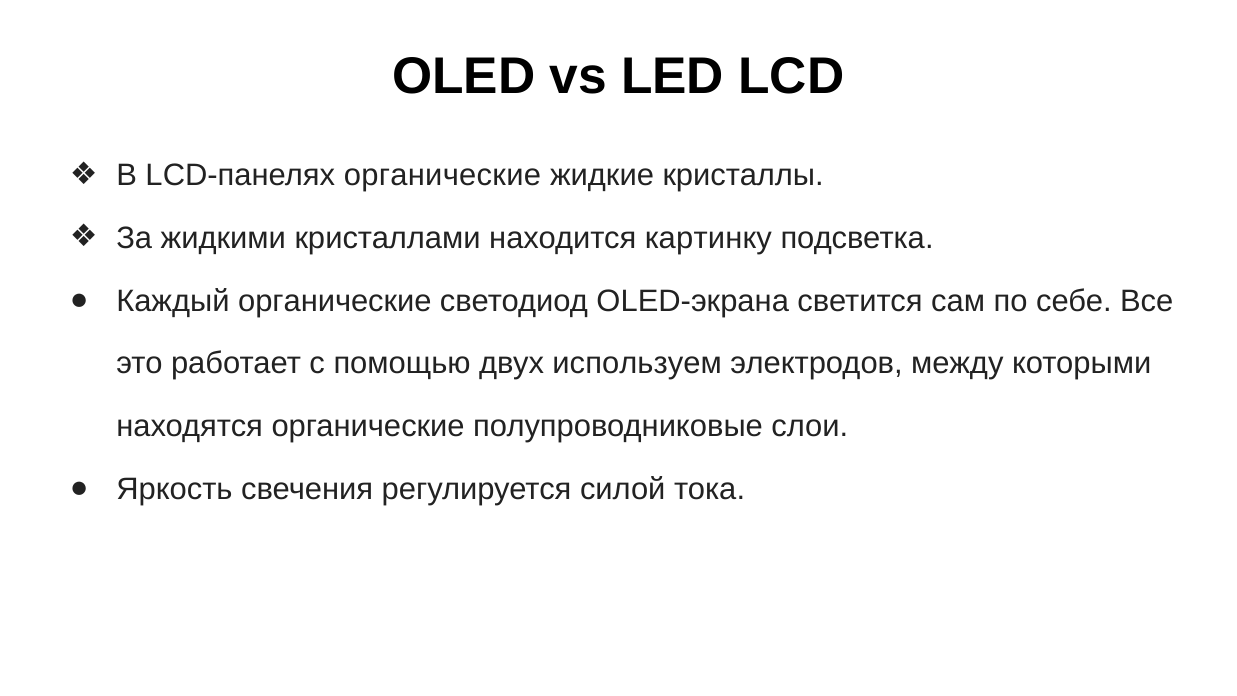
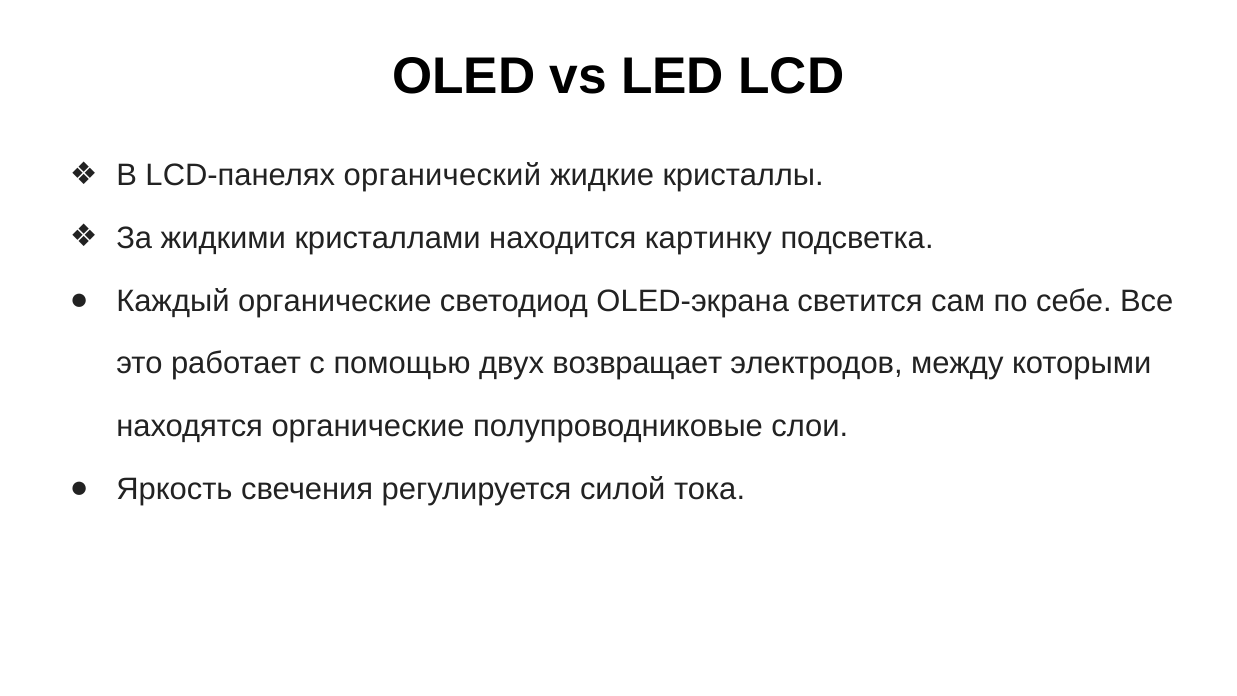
LCD-панелях органические: органические -> органический (442, 175)
используем: используем -> возвращает (637, 364)
